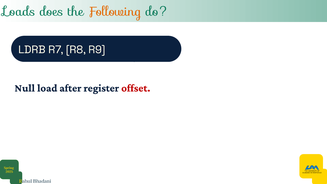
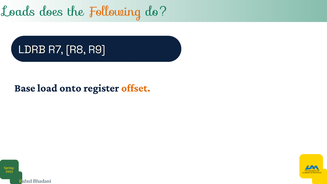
Null: Null -> Base (25, 88)
after: after -> onto (70, 88)
offset colour: red -> orange (136, 88)
